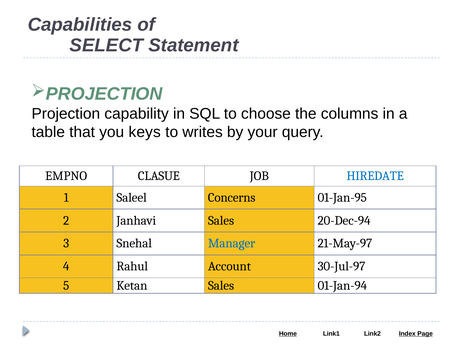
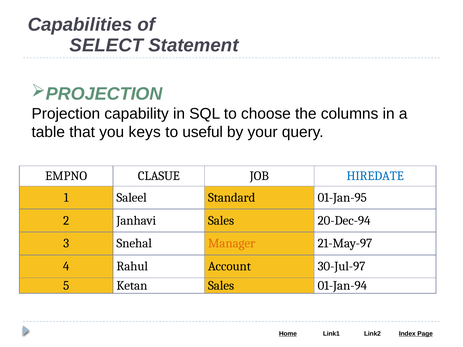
writes: writes -> useful (203, 132)
Concerns: Concerns -> Standard (232, 198)
Manager colour: blue -> orange (232, 244)
